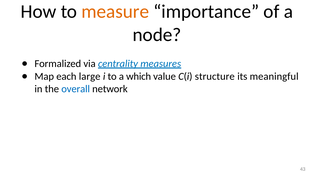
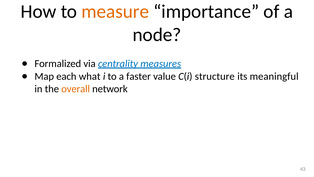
large: large -> what (90, 76)
which: which -> faster (139, 76)
overall colour: blue -> orange (76, 89)
